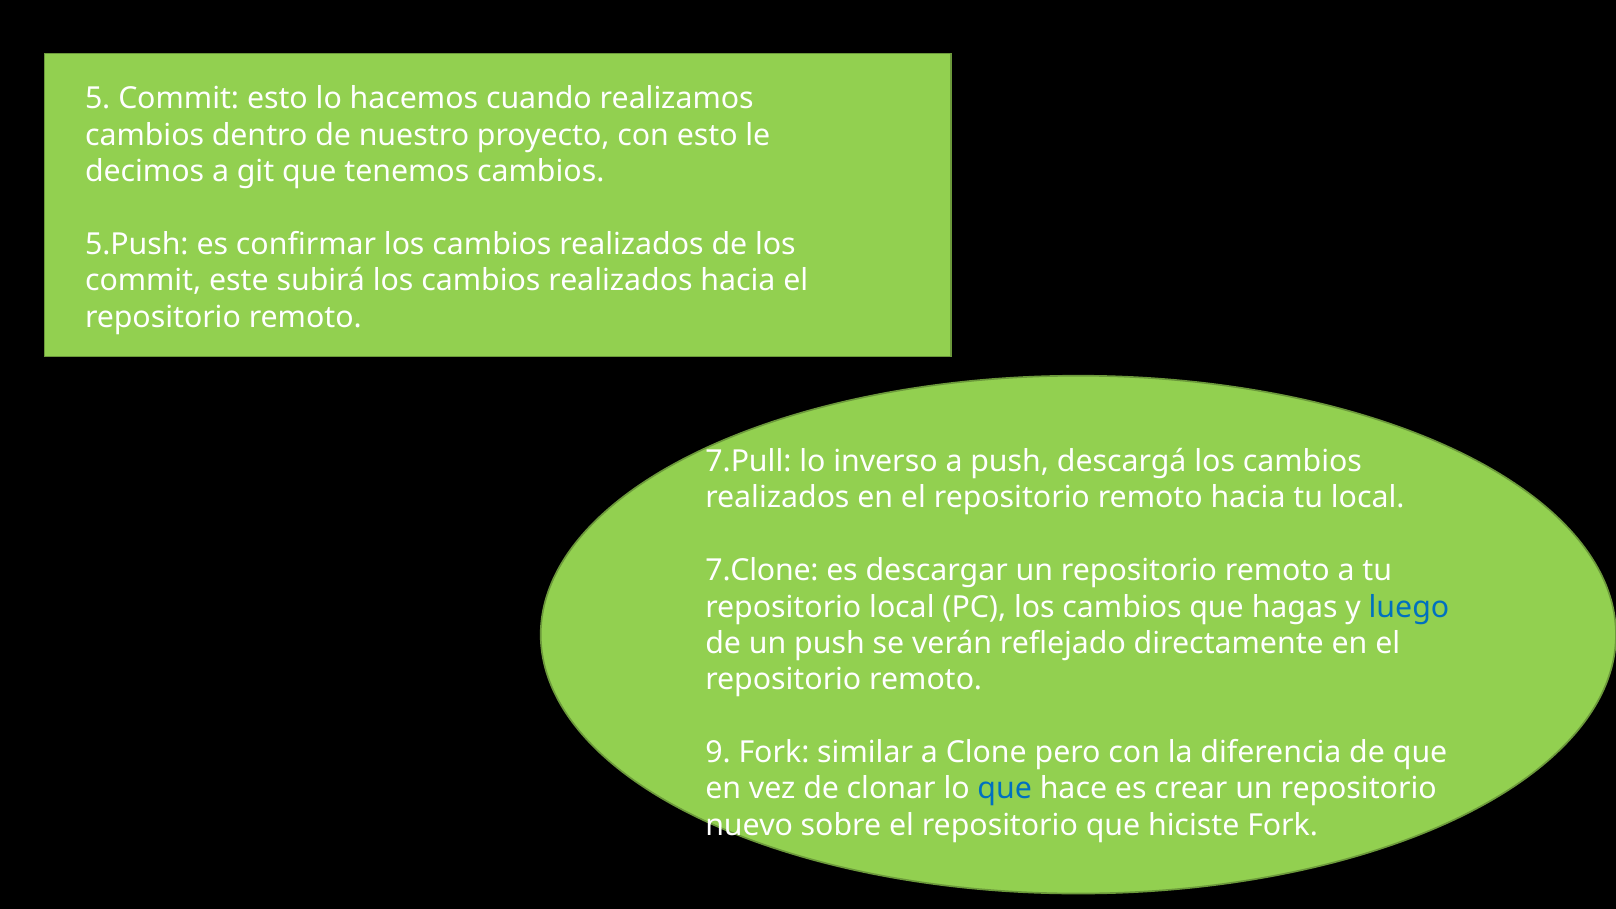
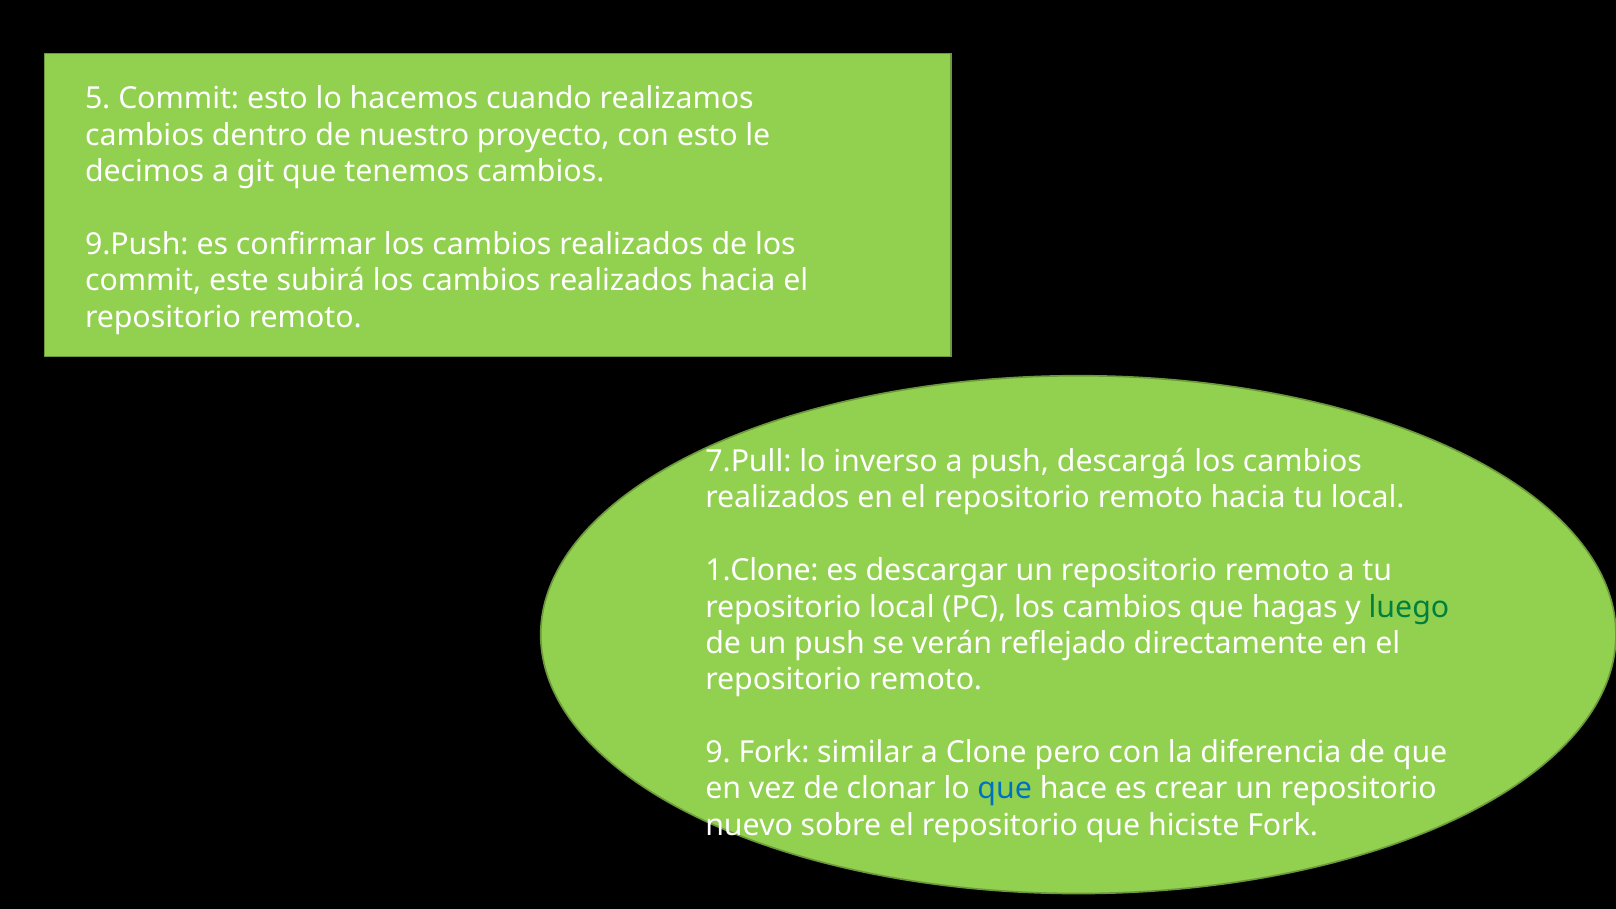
5.Push: 5.Push -> 9.Push (137, 244)
7.Clone: 7.Clone -> 1.Clone (762, 571)
luego colour: blue -> green (1409, 607)
